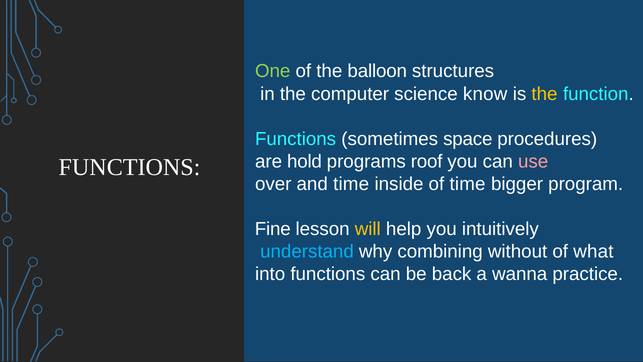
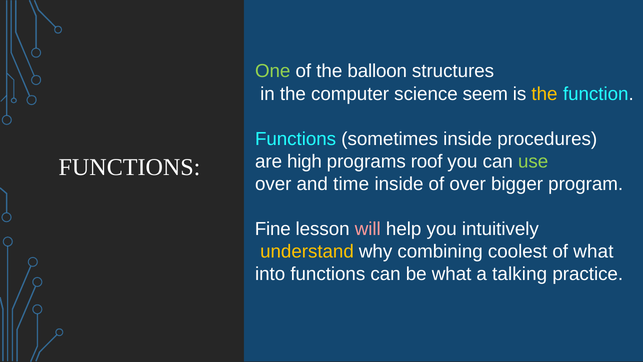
know: know -> seem (485, 94)
sometimes space: space -> inside (468, 139)
hold: hold -> high (304, 161)
use colour: pink -> light green (533, 161)
of time: time -> over (468, 184)
will colour: yellow -> pink (368, 229)
understand colour: light blue -> yellow (307, 251)
without: without -> coolest (518, 251)
be back: back -> what (452, 274)
wanna: wanna -> talking (520, 274)
